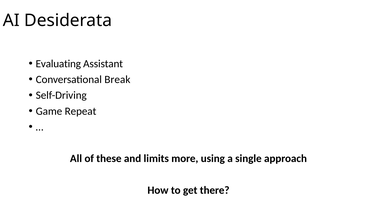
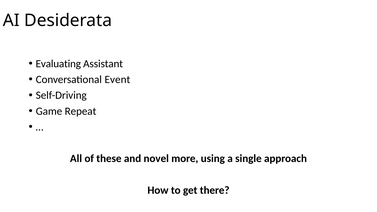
Break: Break -> Event (117, 80)
limits: limits -> novel (156, 159)
